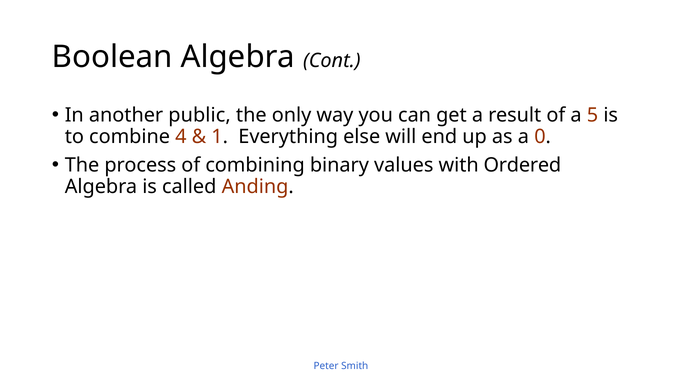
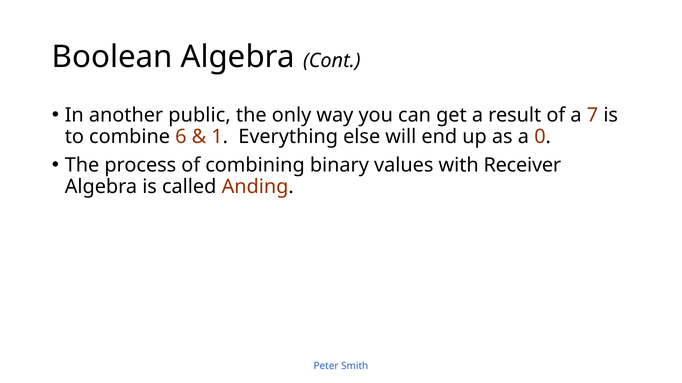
5: 5 -> 7 (593, 115)
4: 4 -> 6 (181, 137)
Ordered: Ordered -> Receiver (522, 165)
